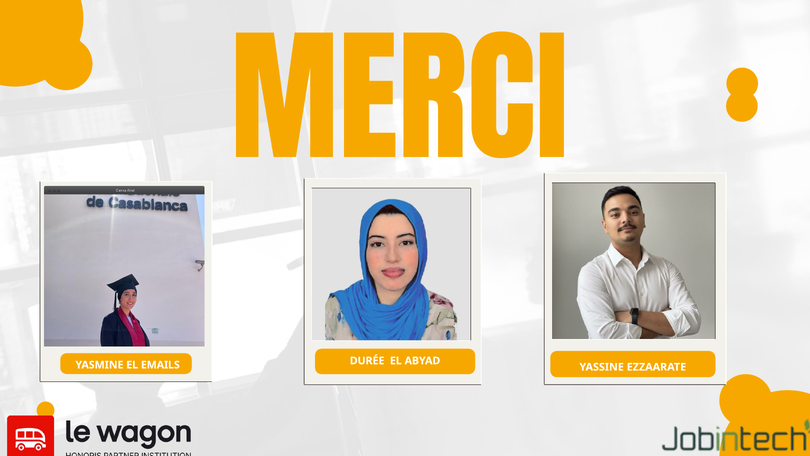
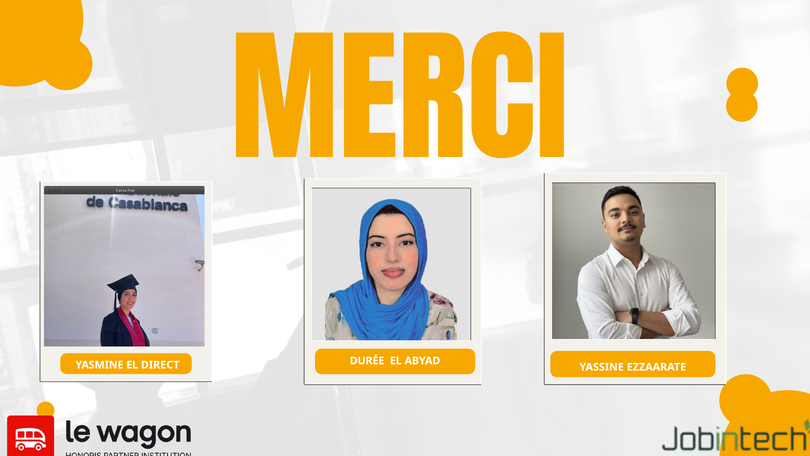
EMAILS: EMAILS -> DIRECT (160, 365)
